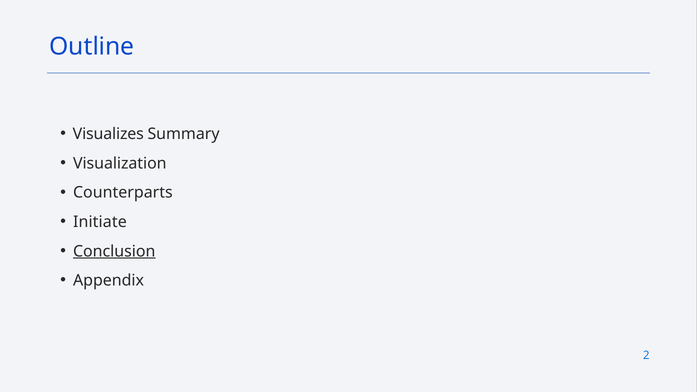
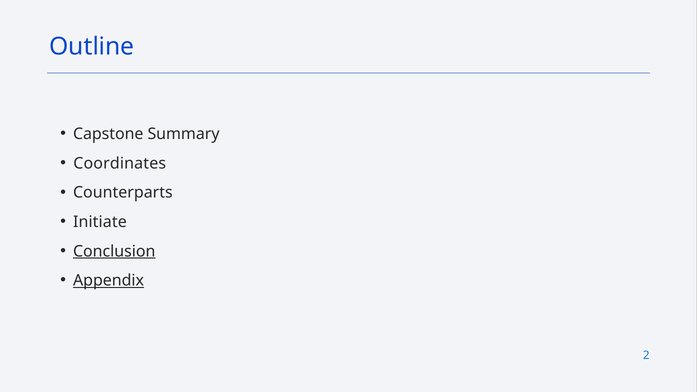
Visualizes: Visualizes -> Capstone (108, 134)
Visualization: Visualization -> Coordinates (120, 163)
Appendix underline: none -> present (109, 281)
